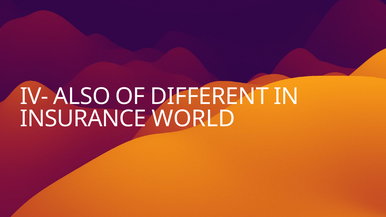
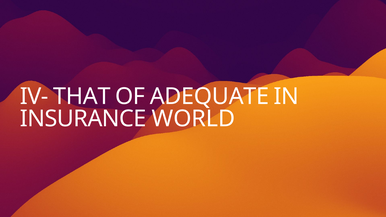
ALSO: ALSO -> THAT (82, 96)
DIFFERENT: DIFFERENT -> ADEQUATE (209, 96)
